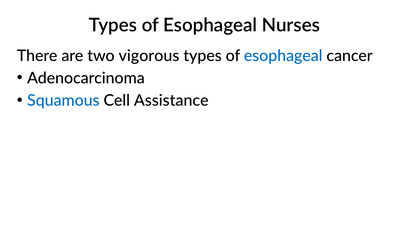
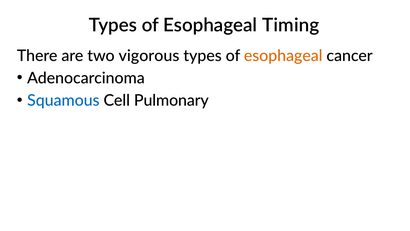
Nurses: Nurses -> Timing (291, 25)
esophageal colour: blue -> orange (283, 56)
Assistance: Assistance -> Pulmonary (171, 100)
